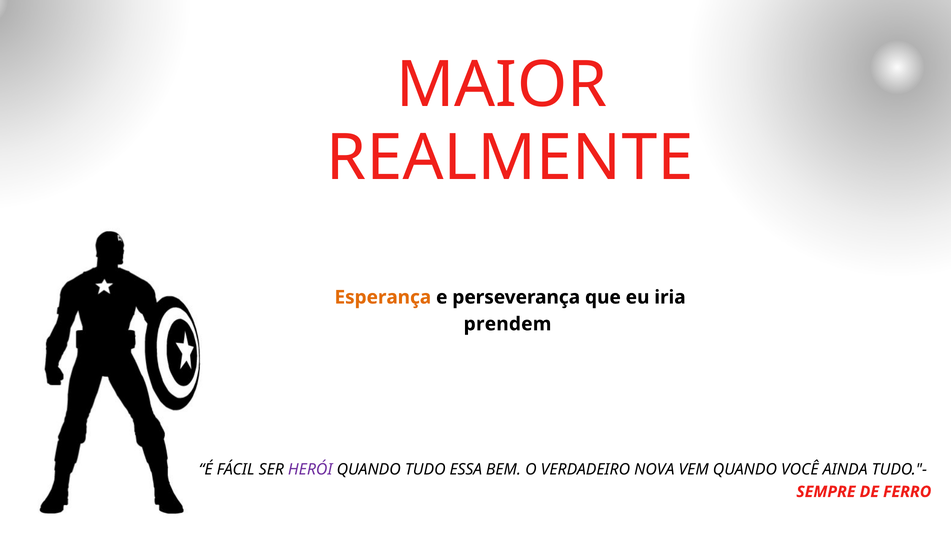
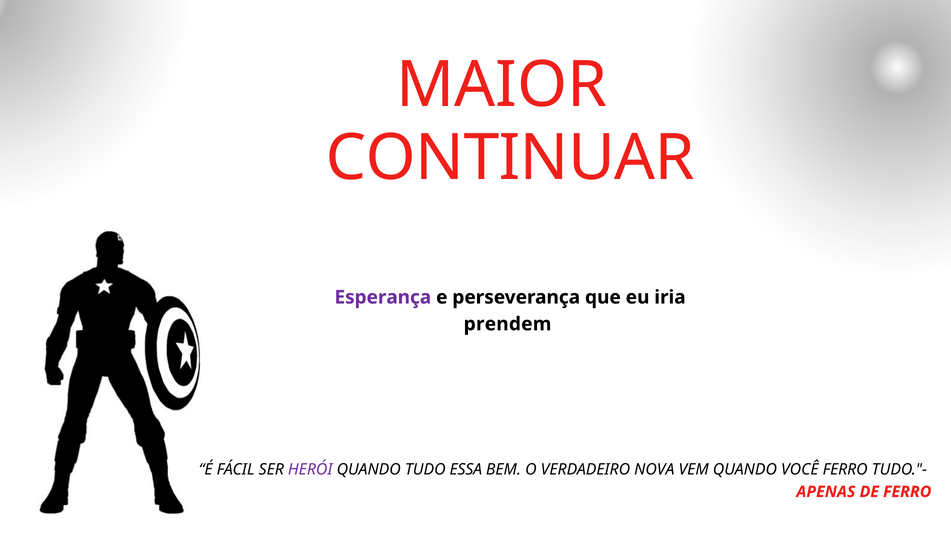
REALMENTE: REALMENTE -> CONTINUAR (510, 158)
Esperança colour: orange -> purple (383, 297)
VOCÊ AINDA: AINDA -> FERRO (845, 470)
SEMPRE: SEMPRE -> APENAS (826, 492)
